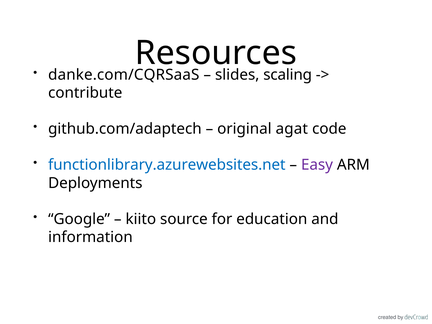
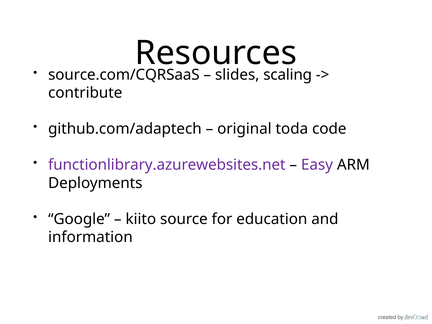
danke.com/CQRSaaS: danke.com/CQRSaaS -> source.com/CQRSaaS (124, 75)
agat: agat -> toda (292, 129)
functionlibrary.azurewebsites.net colour: blue -> purple (167, 165)
